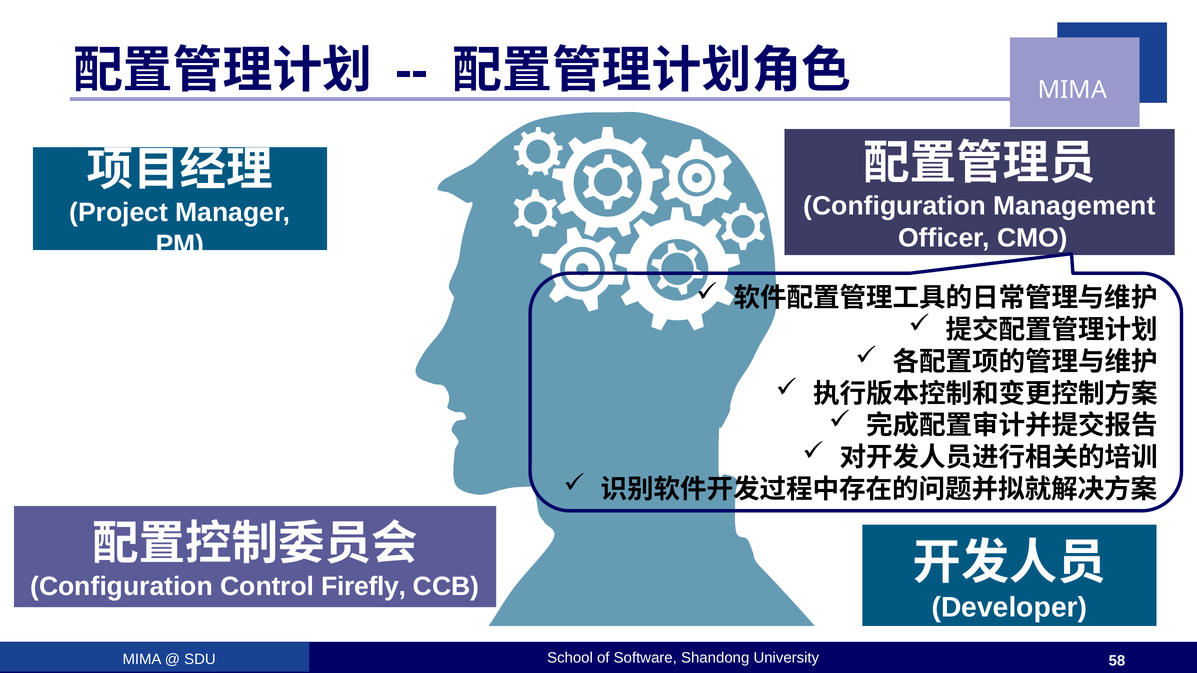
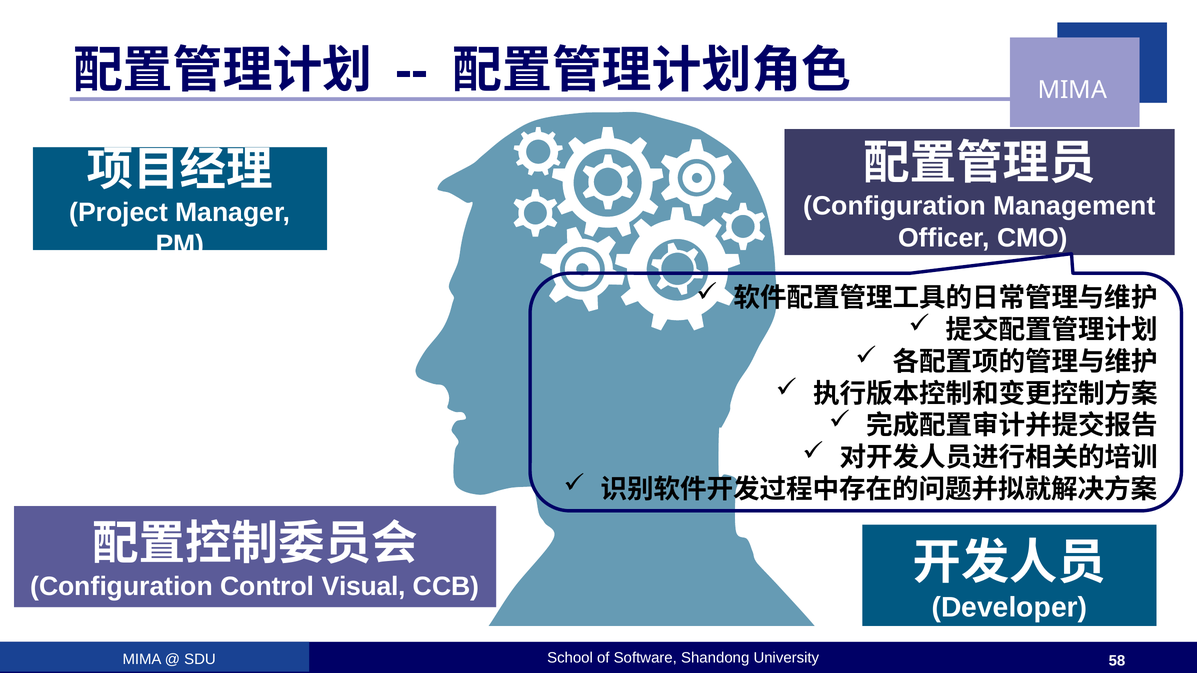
Firefly: Firefly -> Visual (364, 587)
